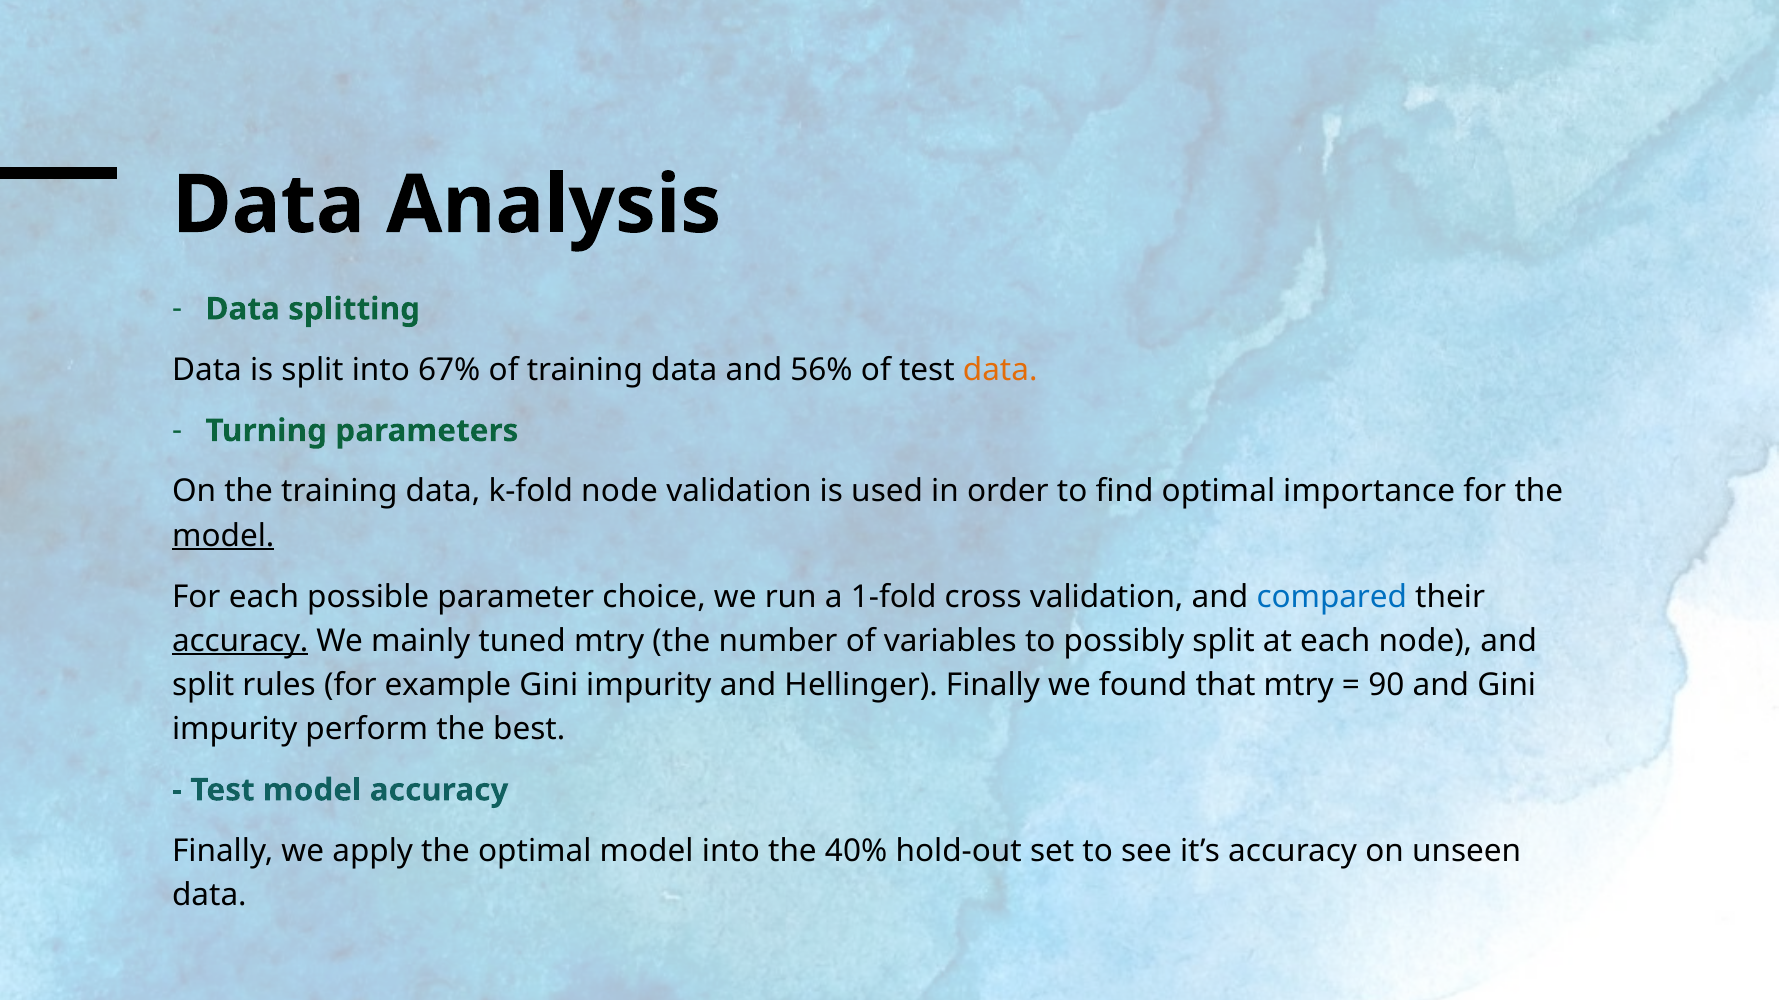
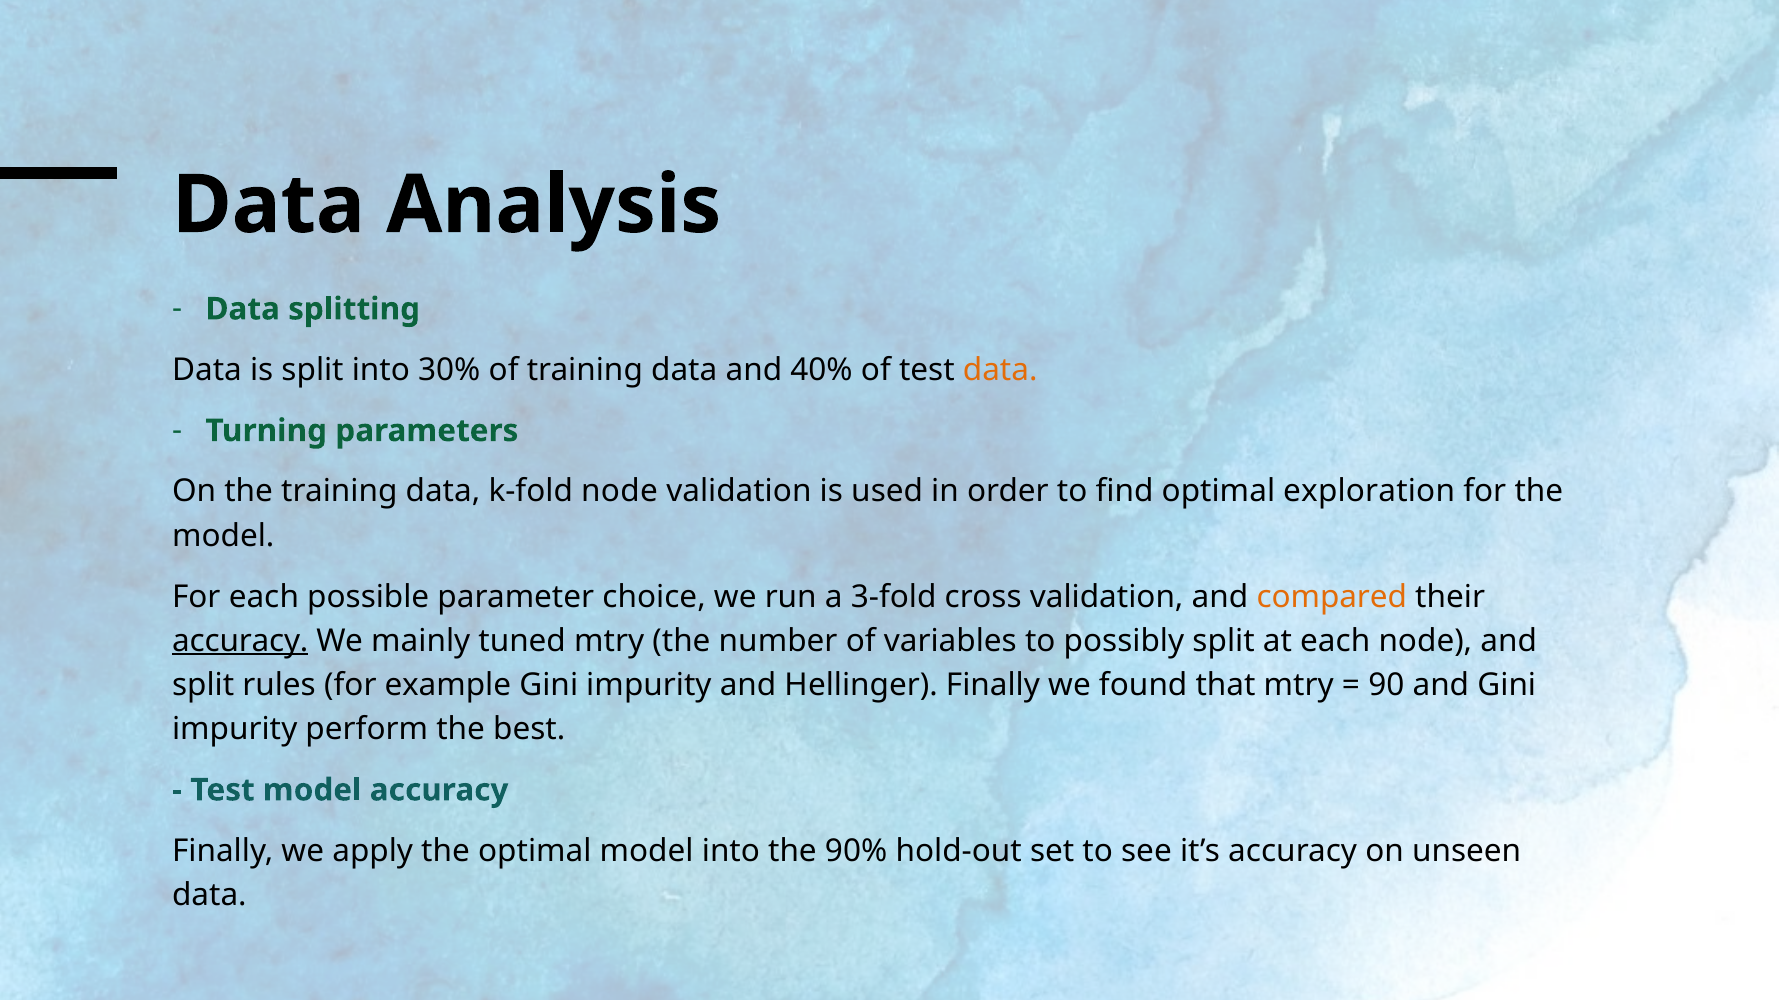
67%: 67% -> 30% (449, 370)
56%: 56% -> 40% (822, 370)
importance: importance -> exploration (1369, 492)
model underline: present -> none (223, 536)
1-fold: 1-fold -> 3-fold (894, 597)
compared colour: blue -> orange (1332, 597)
40%: 40% -> 90% (856, 851)
